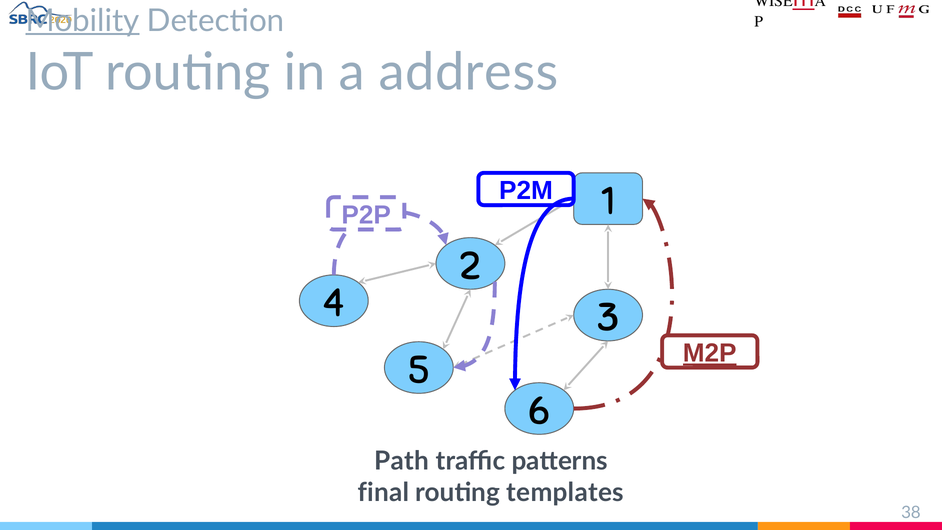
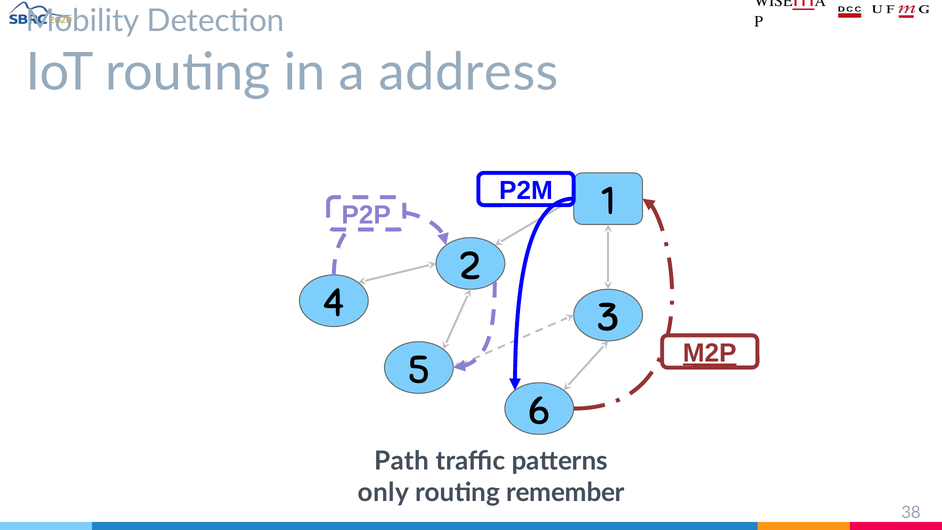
Mobility underline: present -> none (83, 21)
final: final -> only (383, 493)
templates: templates -> remember (565, 493)
